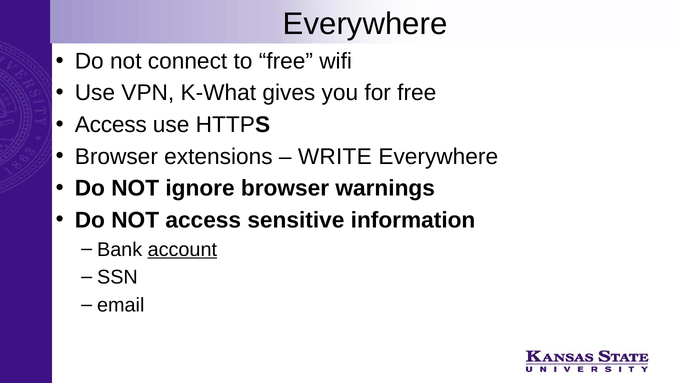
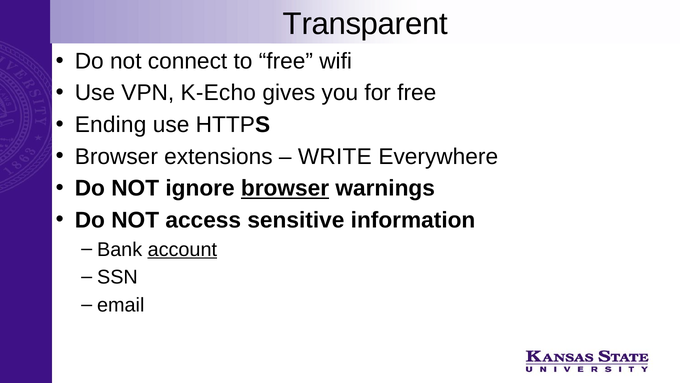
Everywhere: Everywhere -> Transparent (365, 24)
K-What: K-What -> K-Echo (218, 93)
Access: Access -> Ending (111, 125)
browser underline: none -> present (285, 188)
